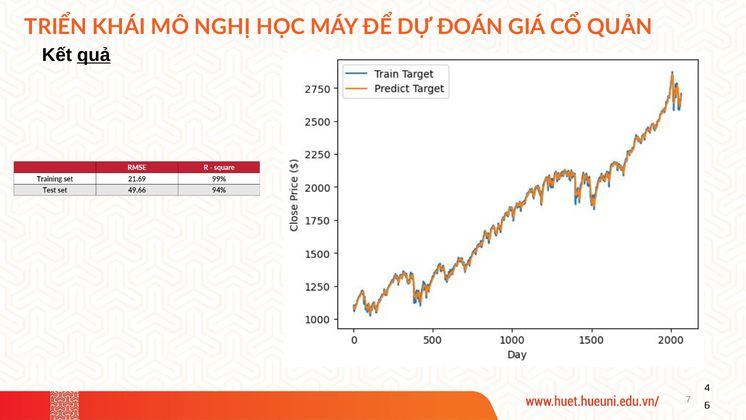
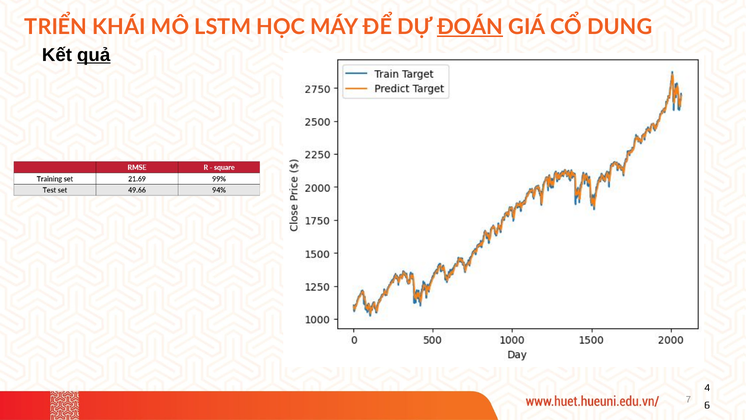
NGHỊ: NGHỊ -> LSTM (223, 27)
ĐOÁN underline: none -> present (470, 27)
QUẢN: QUẢN -> DUNG (620, 27)
